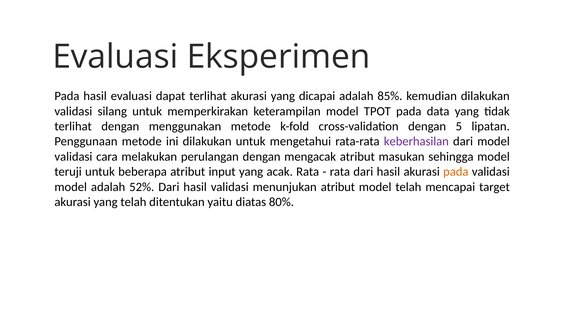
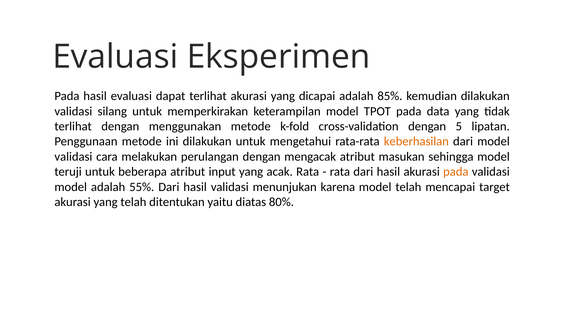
keberhasilan colour: purple -> orange (416, 141)
52%: 52% -> 55% (142, 187)
menunjukan atribut: atribut -> karena (338, 187)
